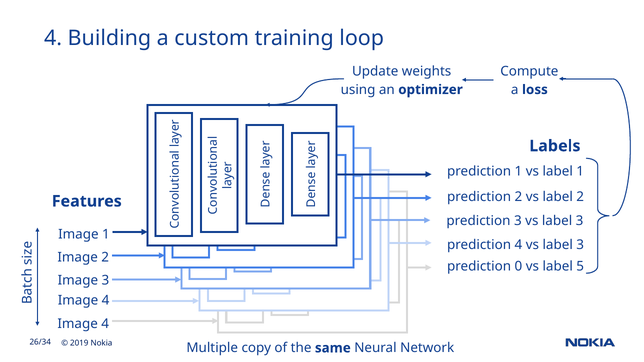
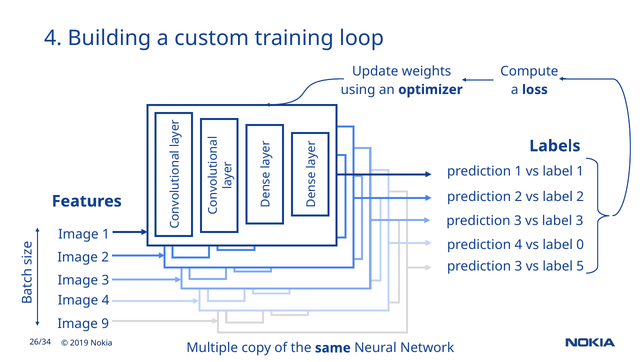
4 vs label 3: 3 -> 0 (580, 245)
0: 0 -> 3 (518, 267)
4: 4 -> 9 (105, 324)
